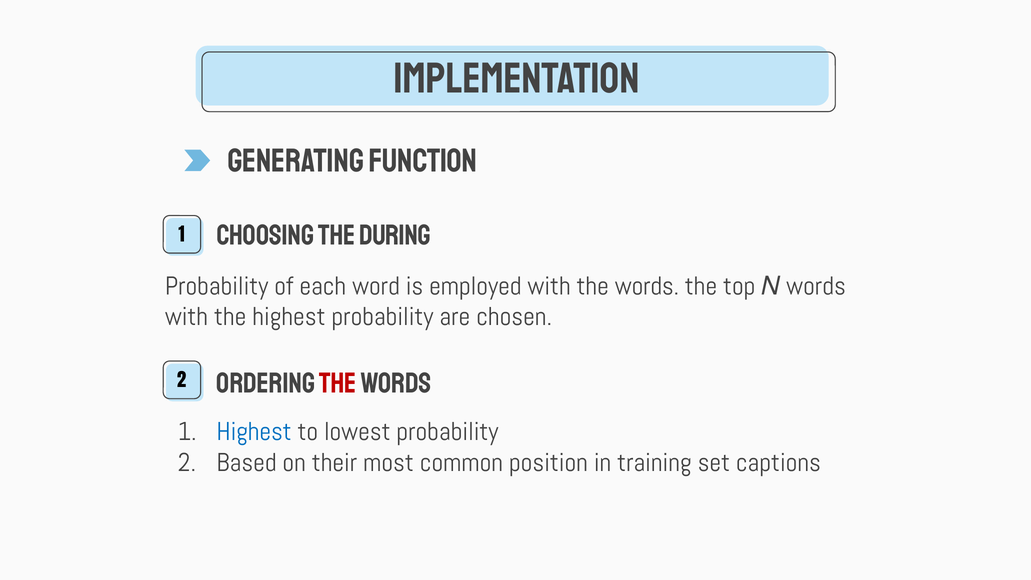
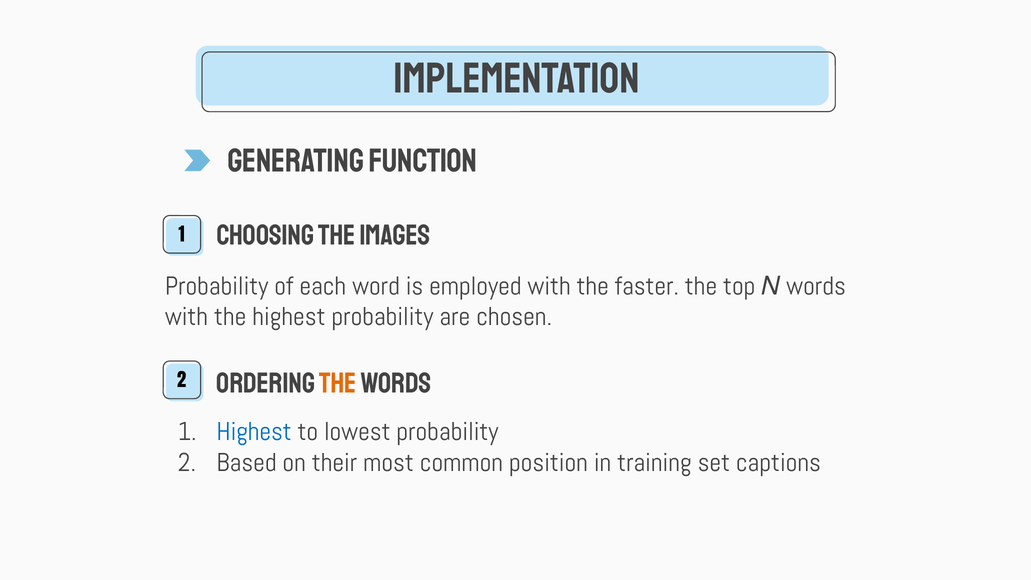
during: during -> images (395, 235)
with the words: words -> faster (647, 286)
the colour: red -> orange (338, 384)
